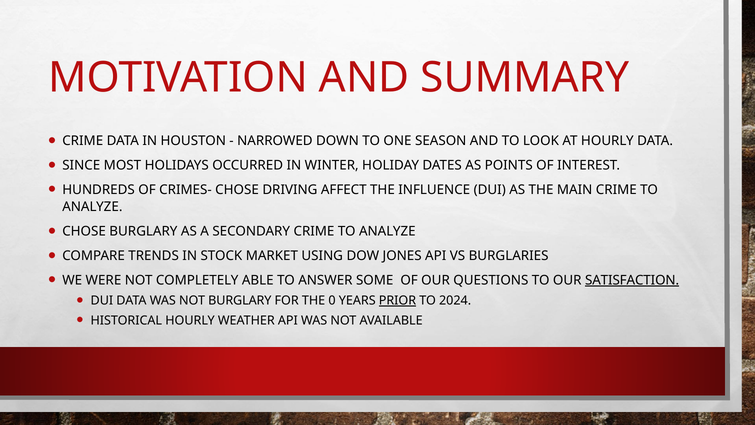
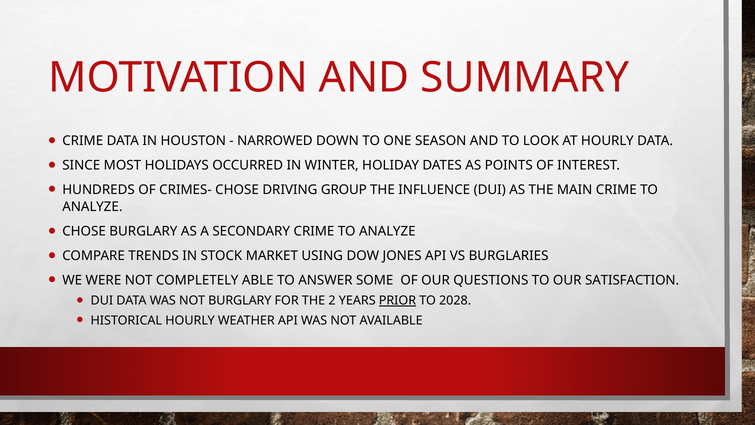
AFFECT: AFFECT -> GROUP (344, 190)
SATISFACTION underline: present -> none (632, 280)
0: 0 -> 2 (332, 300)
2024: 2024 -> 2028 (455, 300)
